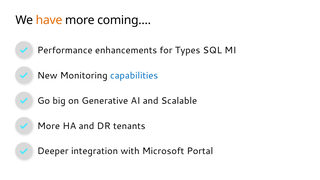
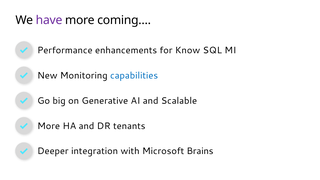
have colour: orange -> purple (49, 20)
Types: Types -> Know (188, 50)
Portal: Portal -> Brains (200, 151)
